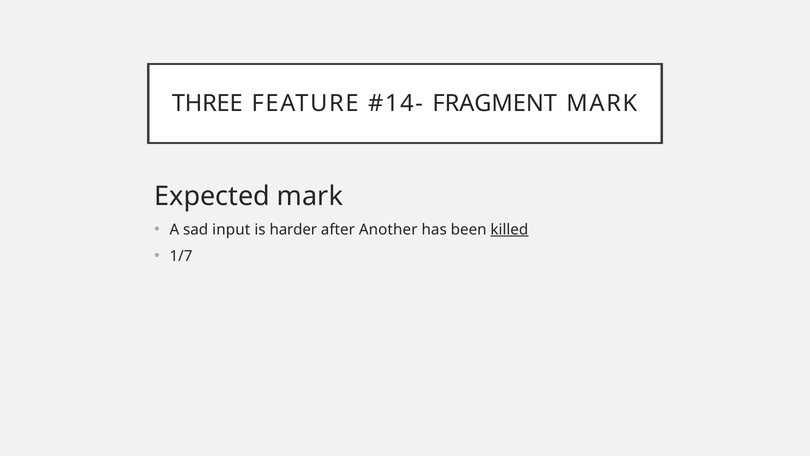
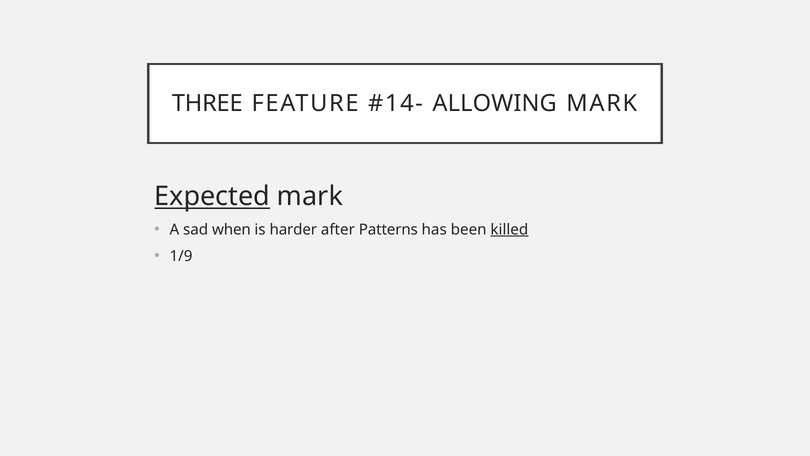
FRAGMENT: FRAGMENT -> ALLOWING (495, 103)
Expected underline: none -> present (212, 196)
input: input -> when (231, 229)
Another: Another -> Patterns (388, 229)
1/7: 1/7 -> 1/9 (181, 256)
